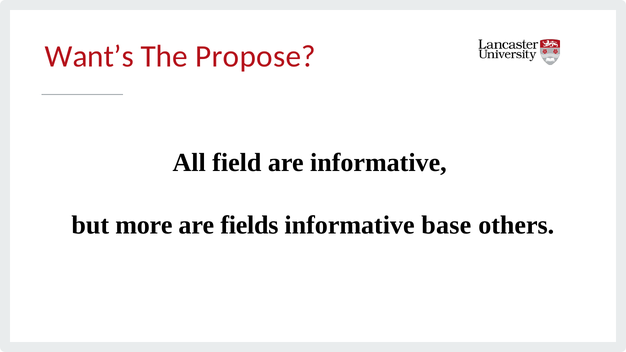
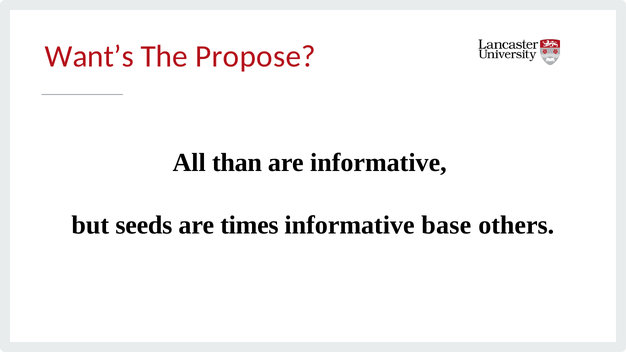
field: field -> than (237, 163)
more: more -> seeds (144, 225)
fields: fields -> times (249, 225)
